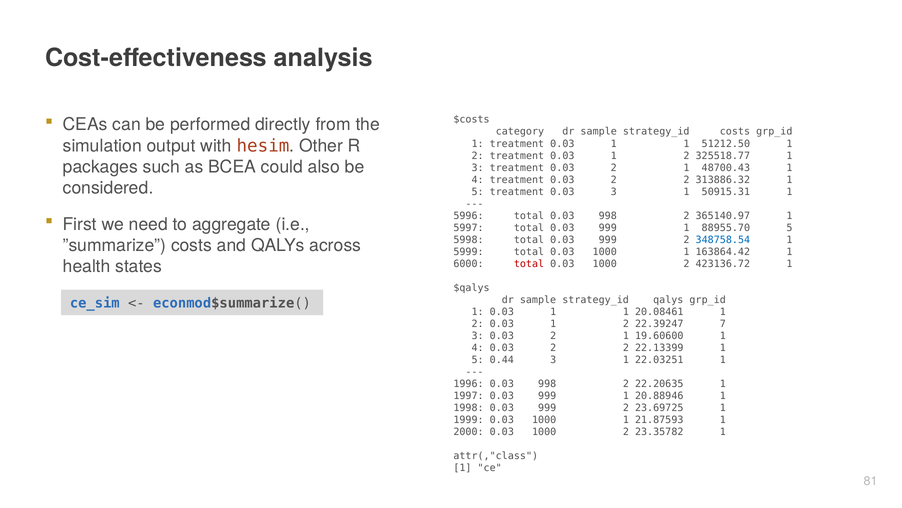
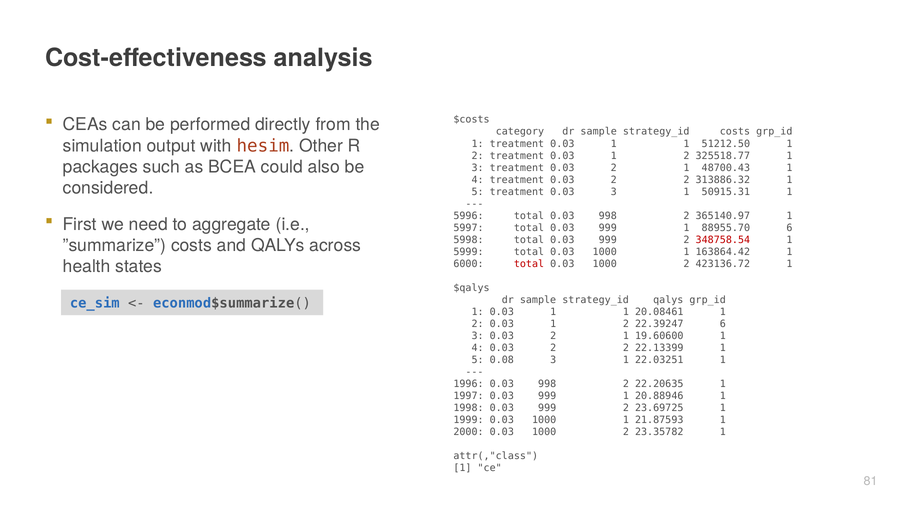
88955.70 5: 5 -> 6 (789, 228)
348758.54 colour: blue -> red (723, 240)
22.39247 7: 7 -> 6 (723, 324)
0.44: 0.44 -> 0.08 (502, 360)
